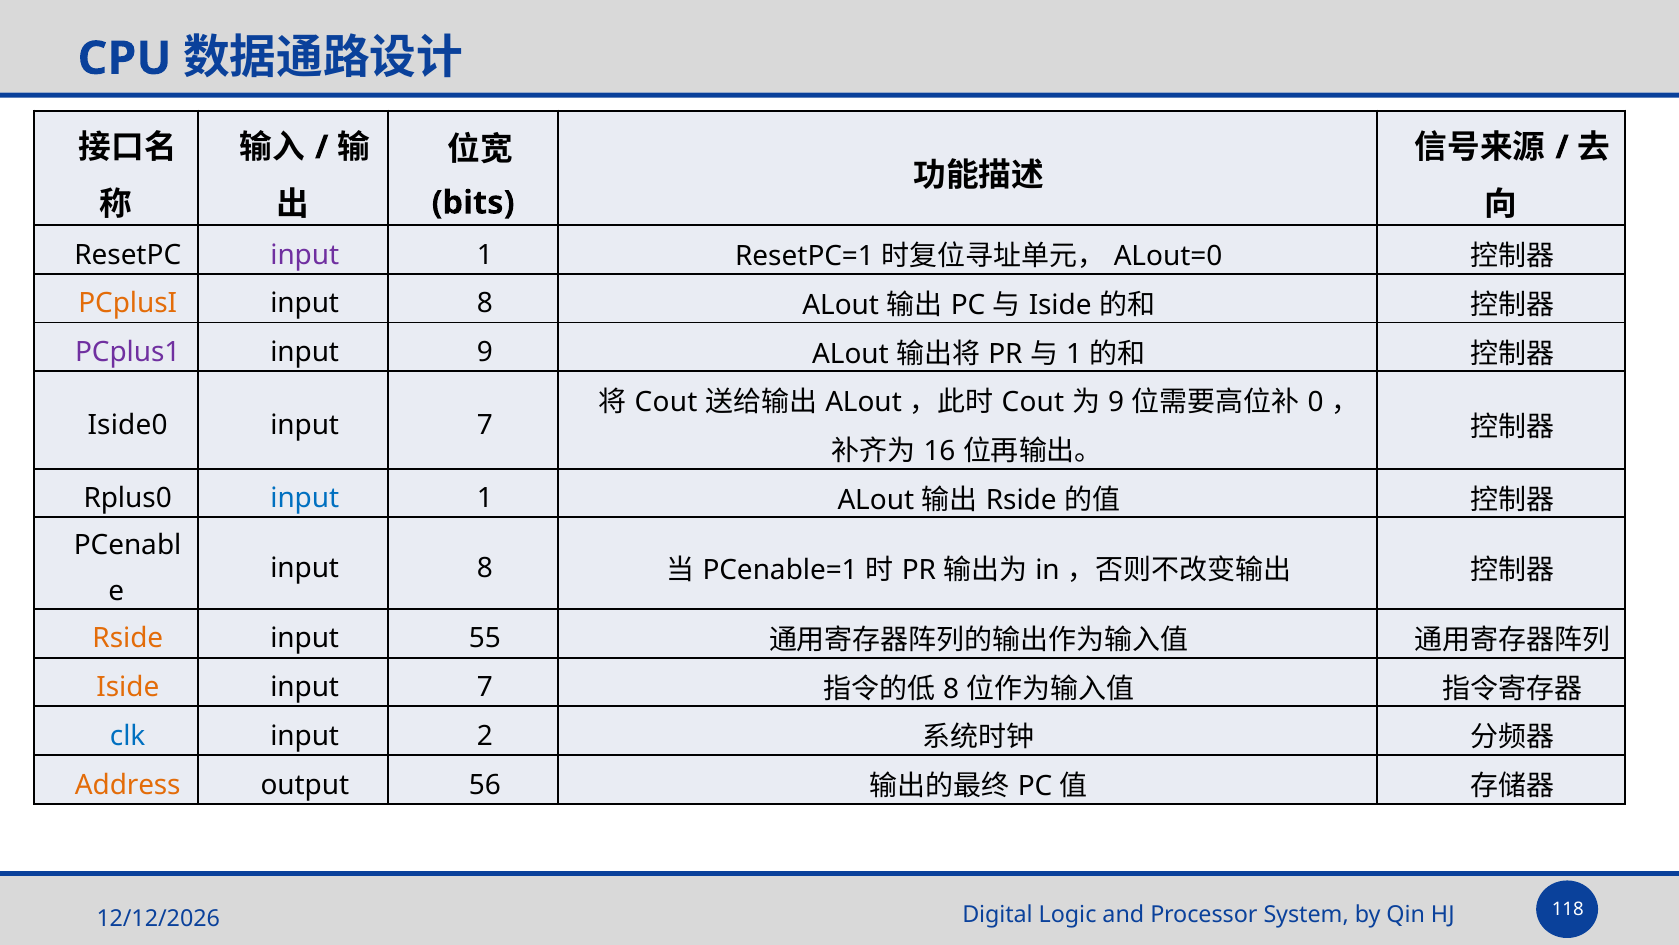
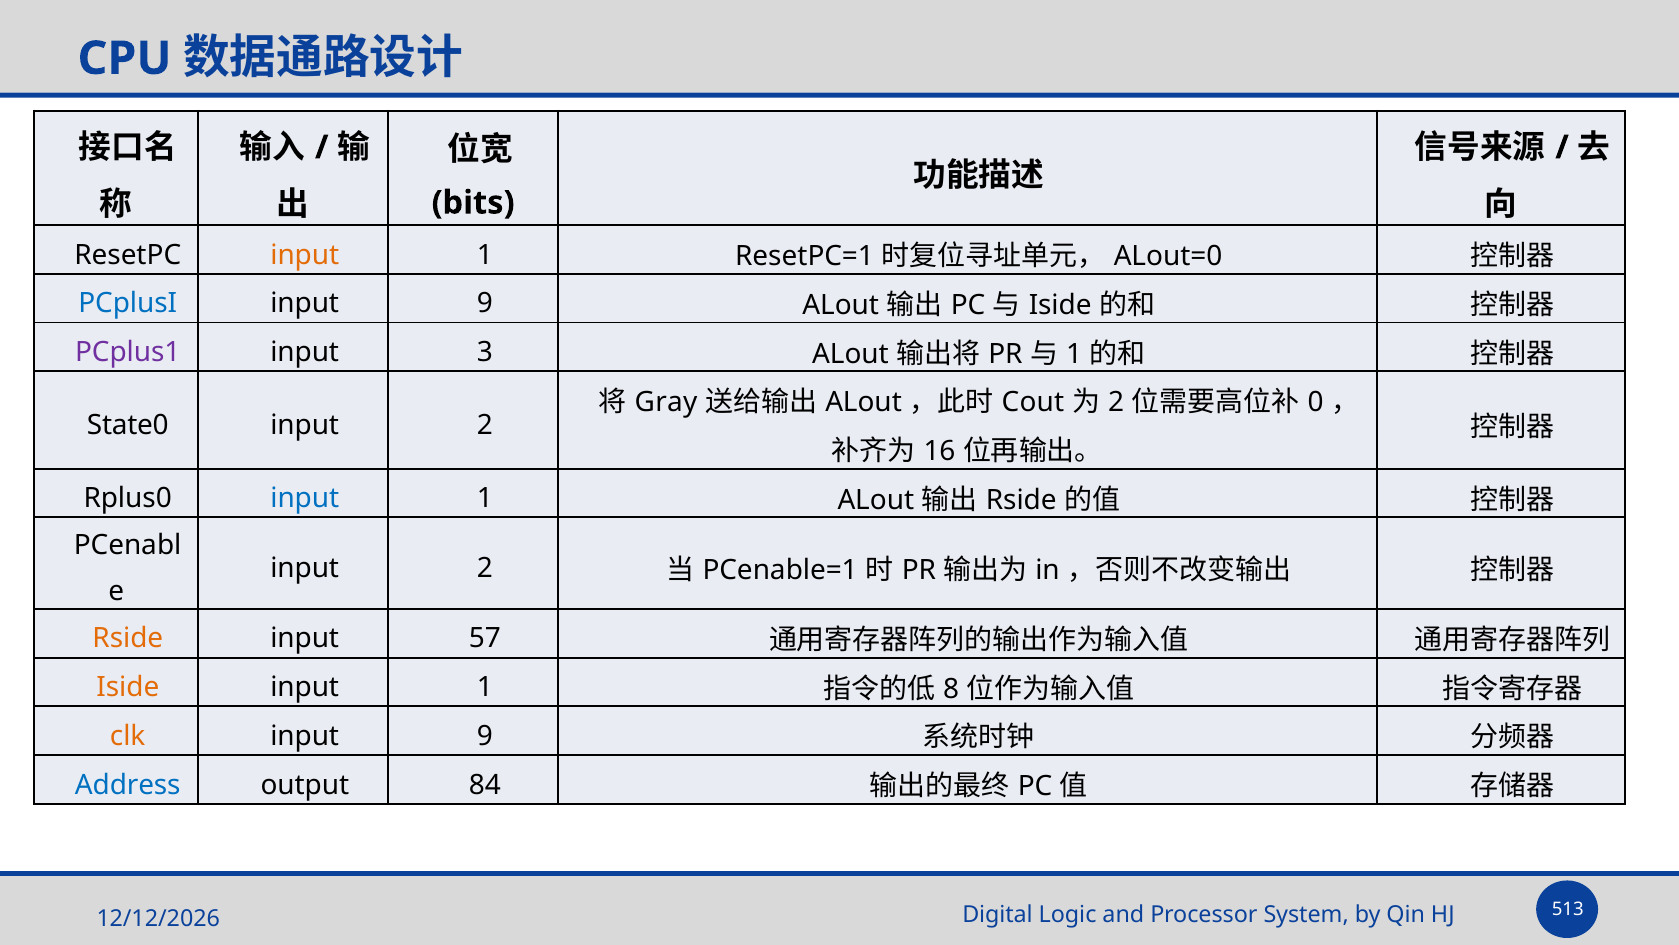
input colour: purple -> orange (305, 255)
PCplusI colour: orange -> blue (128, 303)
8: 8 -> 9 (485, 303)
input 9: 9 -> 3 (485, 352)
Cout: Cout -> Gray (666, 402)
9: 9 -> 2 (1116, 402)
Iside0: Iside0 -> State0 (128, 425)
7: 7 -> 2 (485, 425)
8: 8 -> 2 (485, 568)
55: 55 -> 57 (485, 638)
7: 7 -> 1 (485, 687)
clk colour: blue -> orange (128, 736)
2: 2 -> 9 (485, 736)
Address colour: orange -> blue (128, 785)
56: 56 -> 84 (485, 785)
118: 118 -> 513 (1568, 909)
